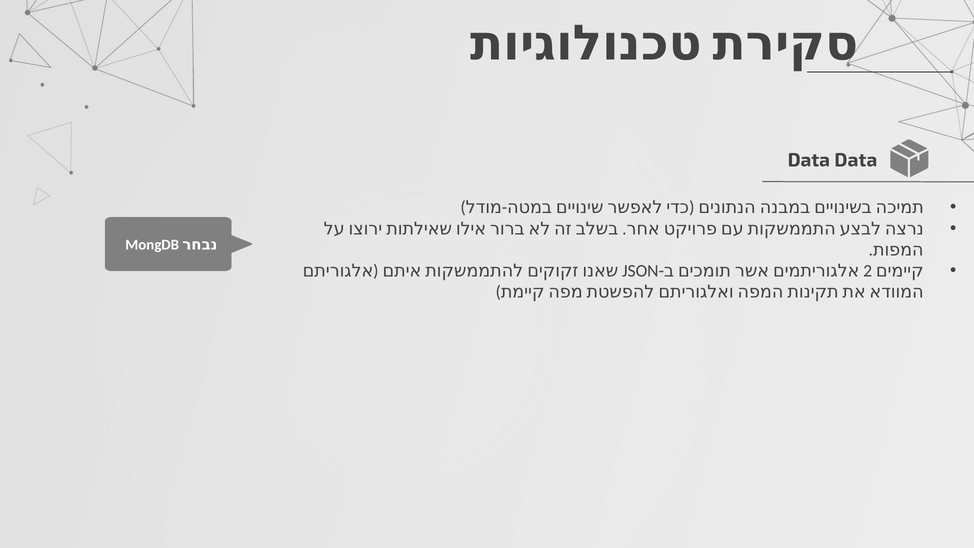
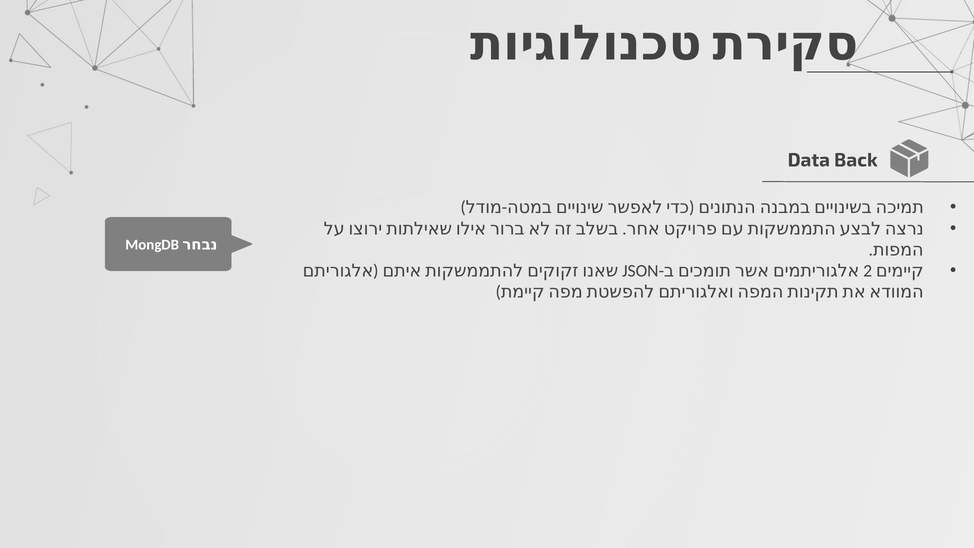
Data Data: Data -> Back (856, 160)
